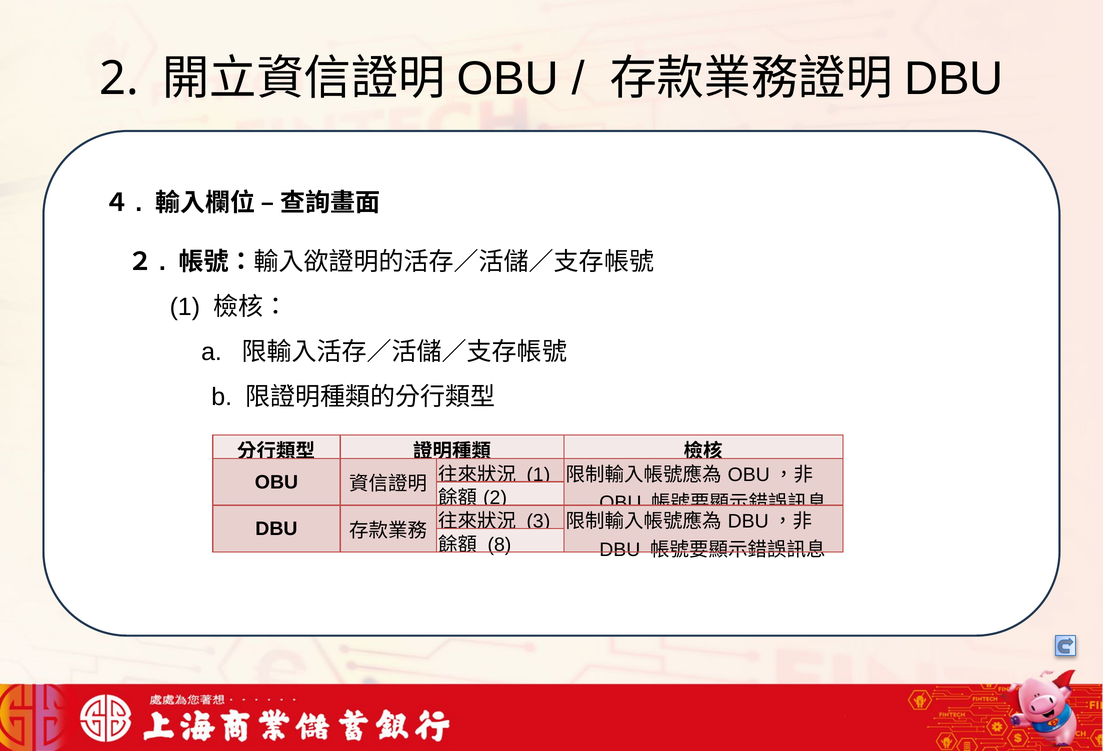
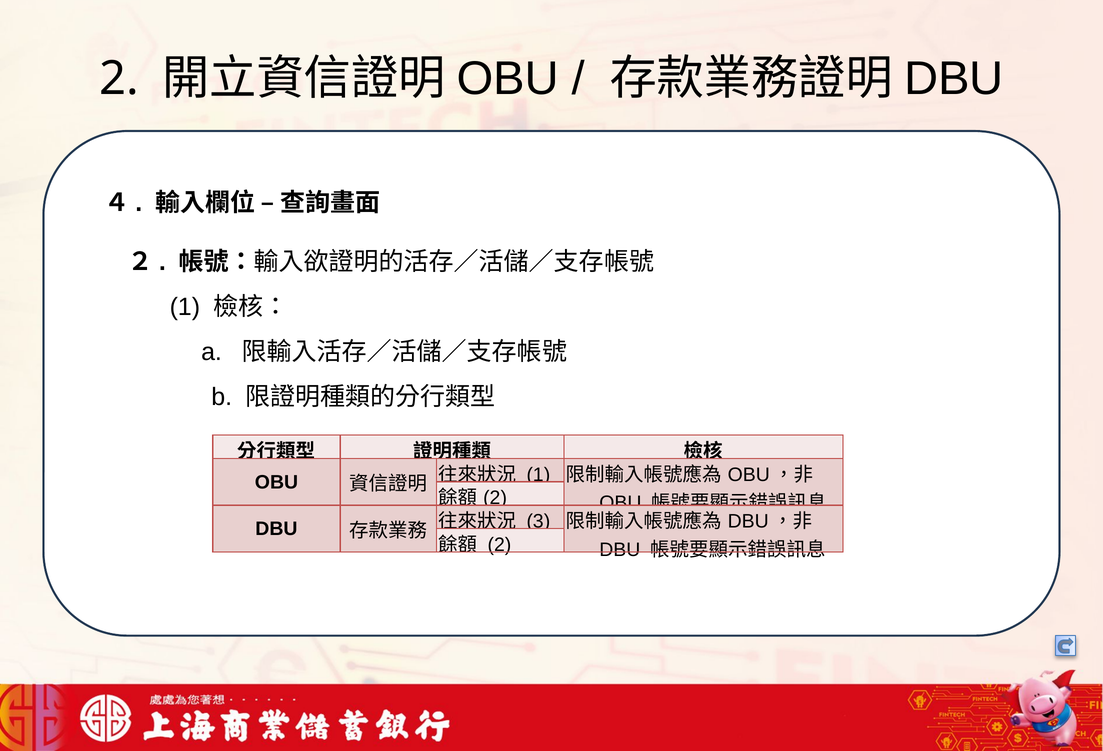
8: 8 -> 2 (499, 544)
